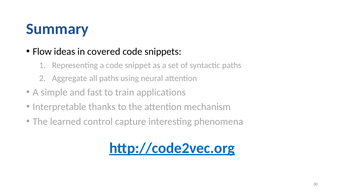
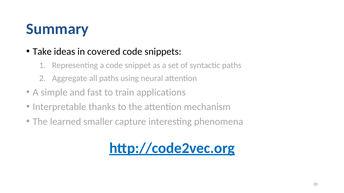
Flow: Flow -> Take (42, 52)
control: control -> smaller (98, 122)
